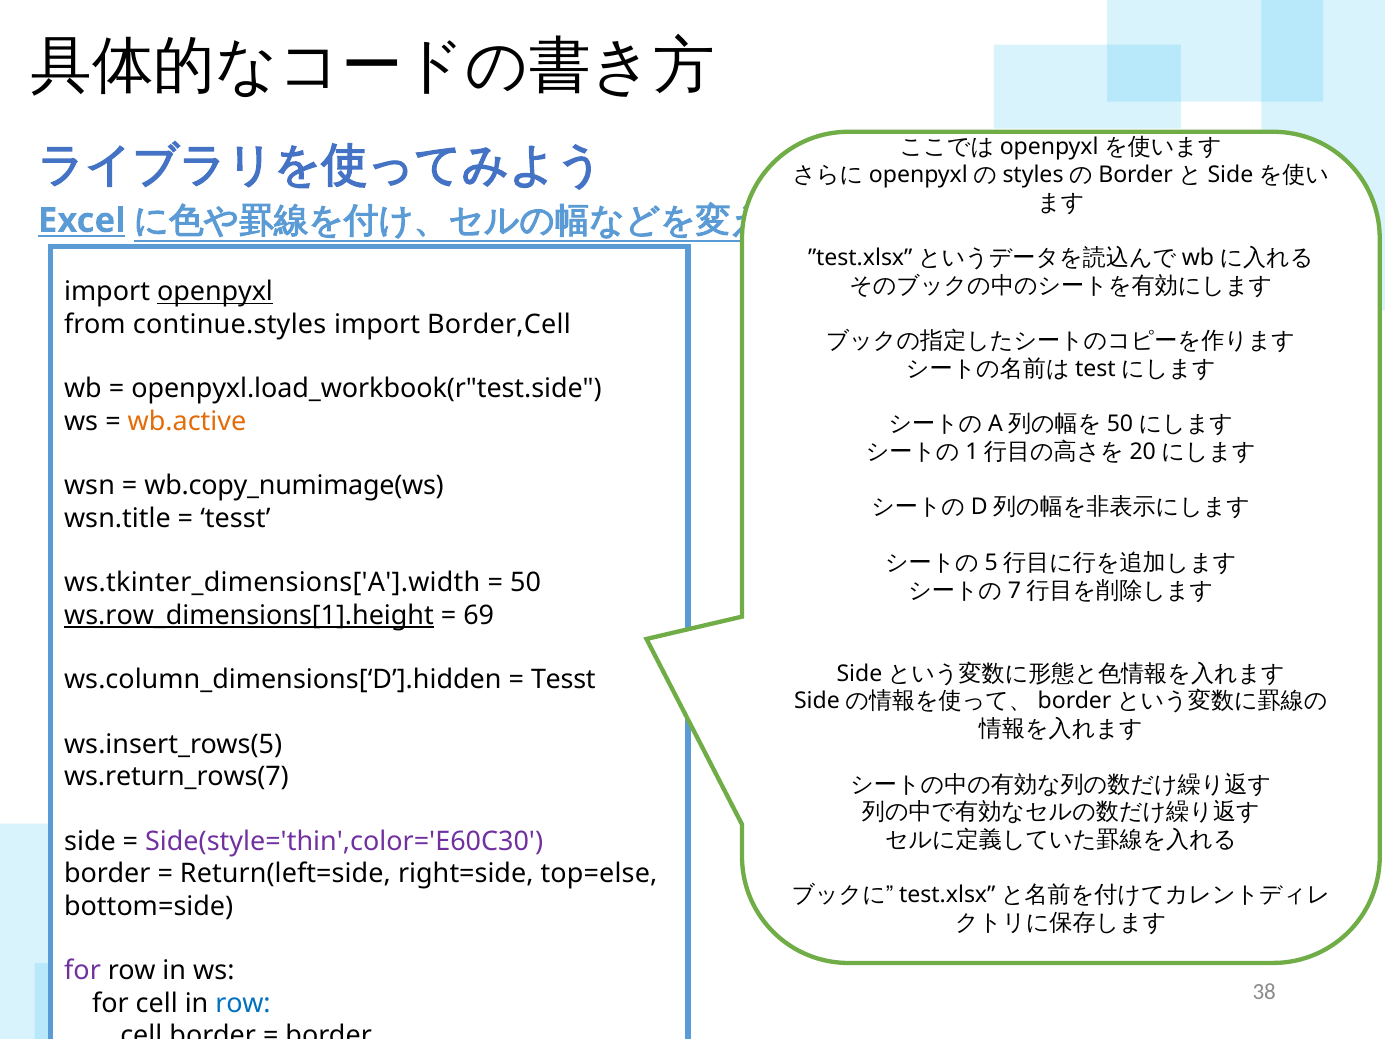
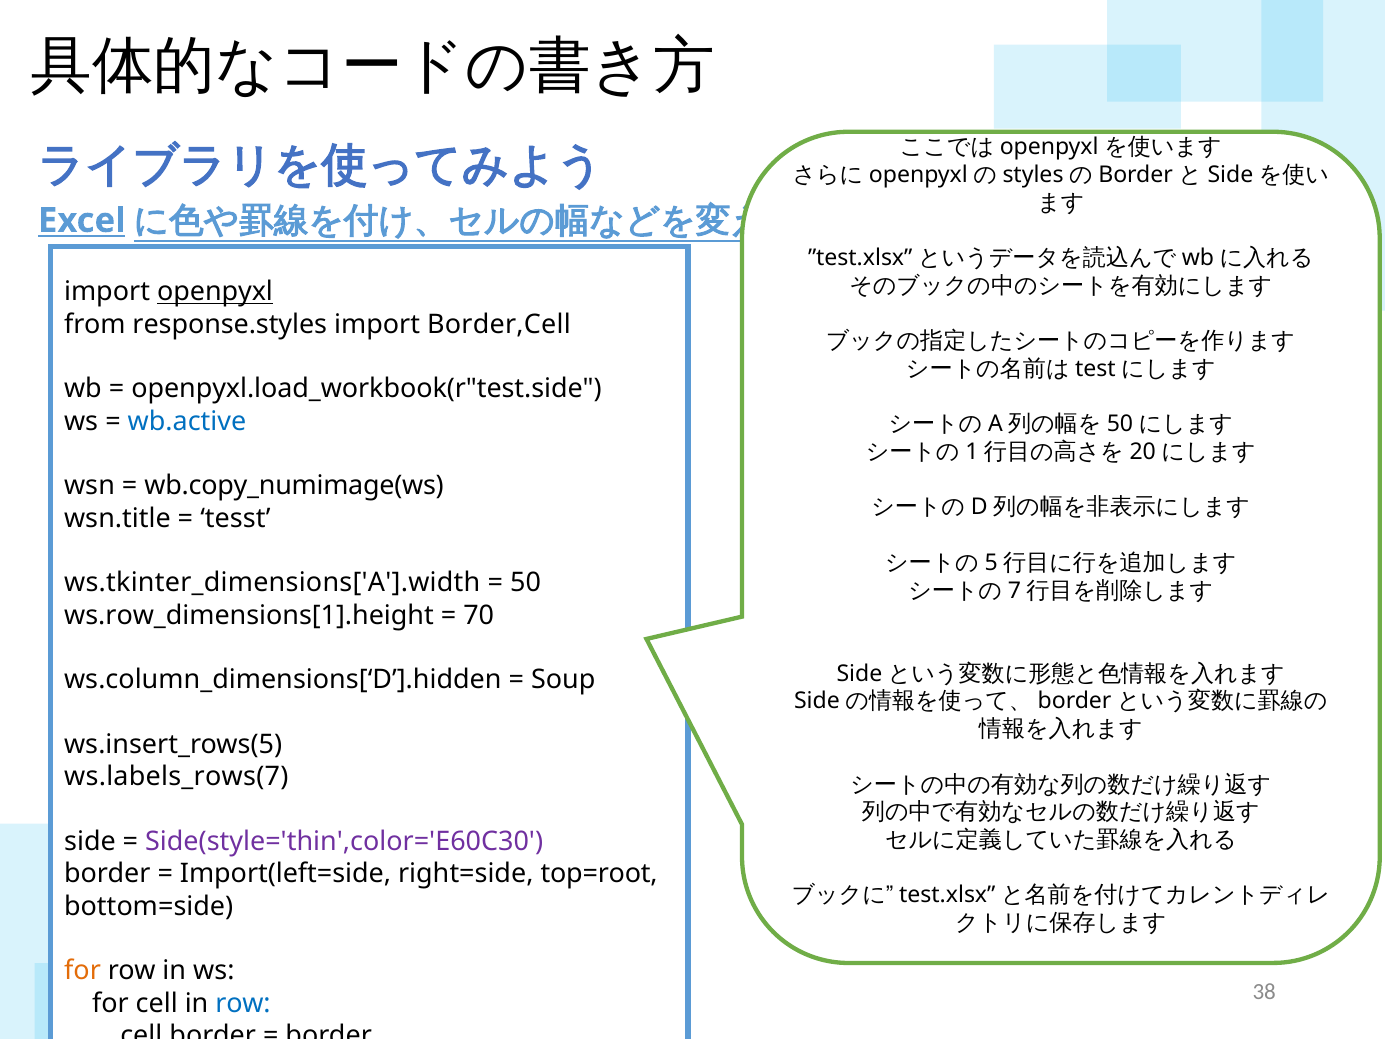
continue.styles: continue.styles -> response.styles (230, 324)
wb.active colour: orange -> blue (187, 421)
ws.row_dimensions[1].height underline: present -> none (249, 615)
69: 69 -> 70 (479, 615)
Tesst: Tesst -> Soup (563, 680)
ws.return_rows(7: ws.return_rows(7 -> ws.labels_rows(7 (176, 777)
Return(left=side: Return(left=side -> Import(left=side (285, 874)
top=else: top=else -> top=root (599, 874)
for colour: purple -> orange (83, 971)
